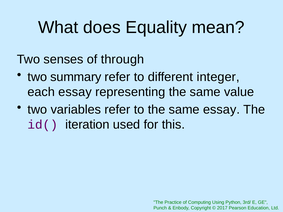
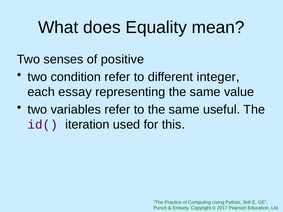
through: through -> positive (123, 59)
summary: summary -> condition (76, 77)
same essay: essay -> useful (222, 110)
